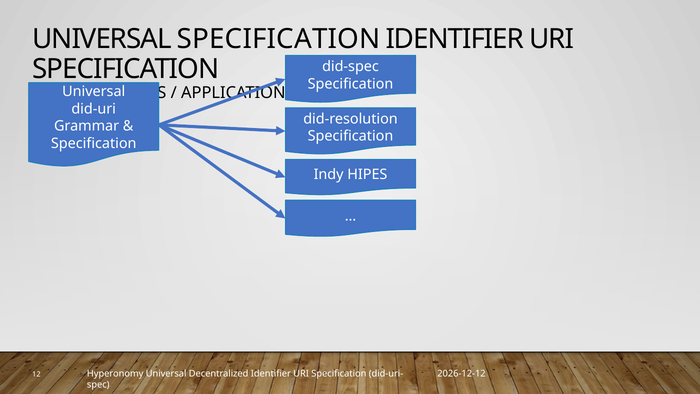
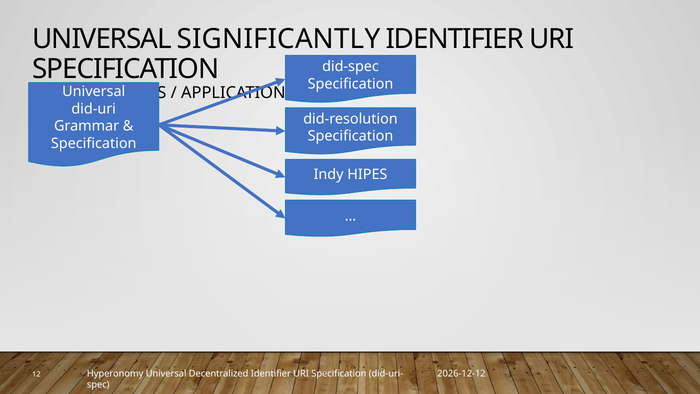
UNIVERSAL SPECIFICATION: SPECIFICATION -> SIGNIFICANTLY (279, 39)
